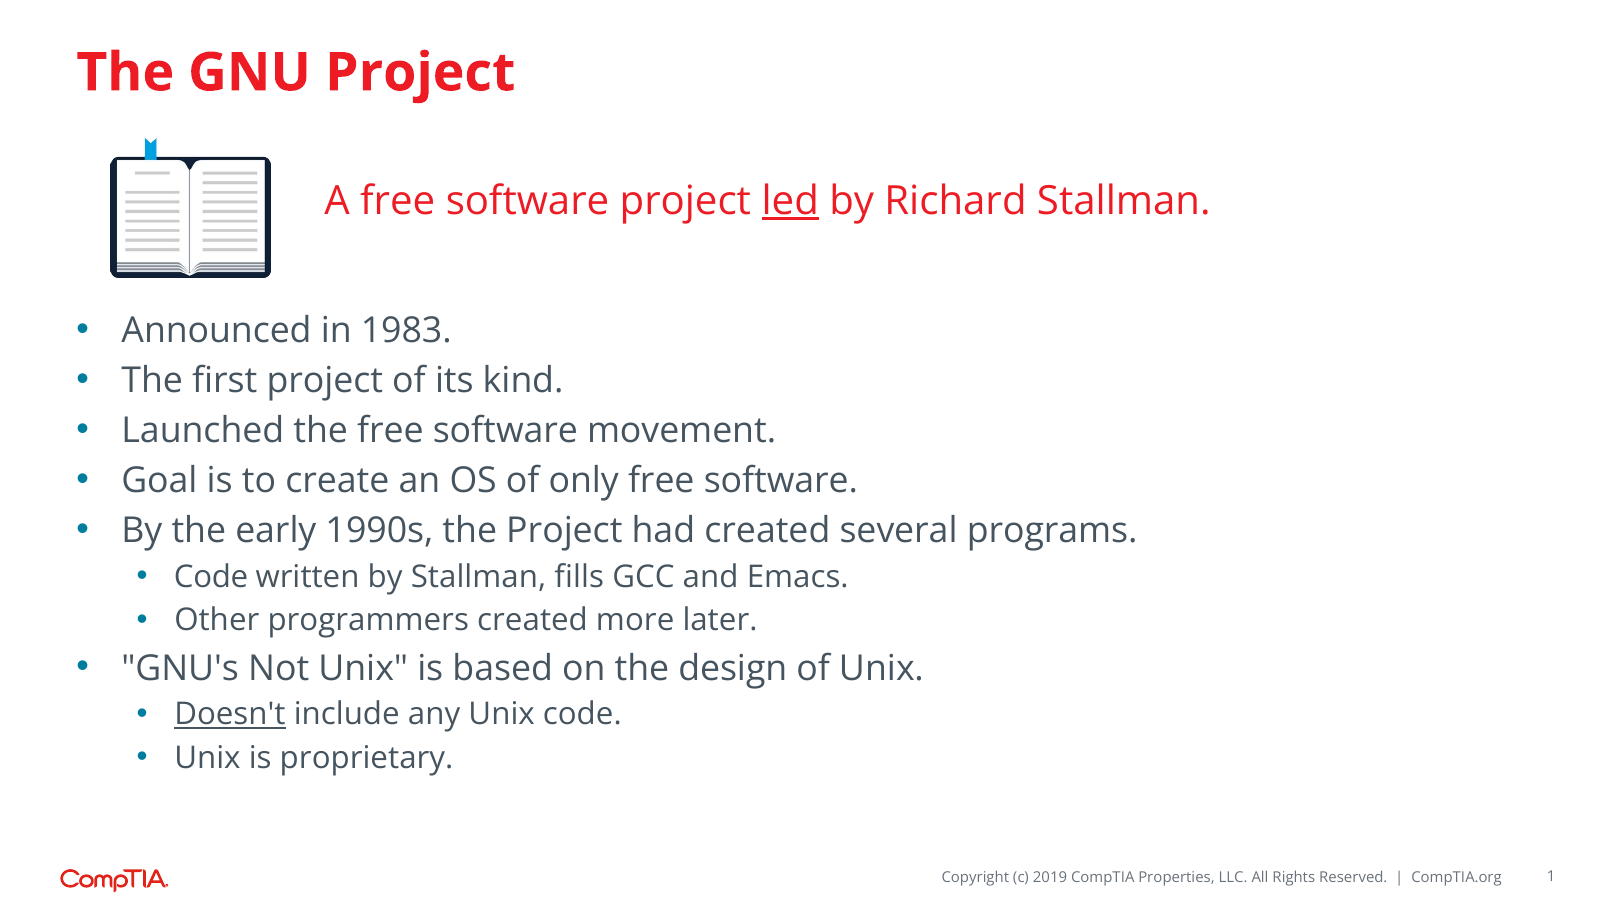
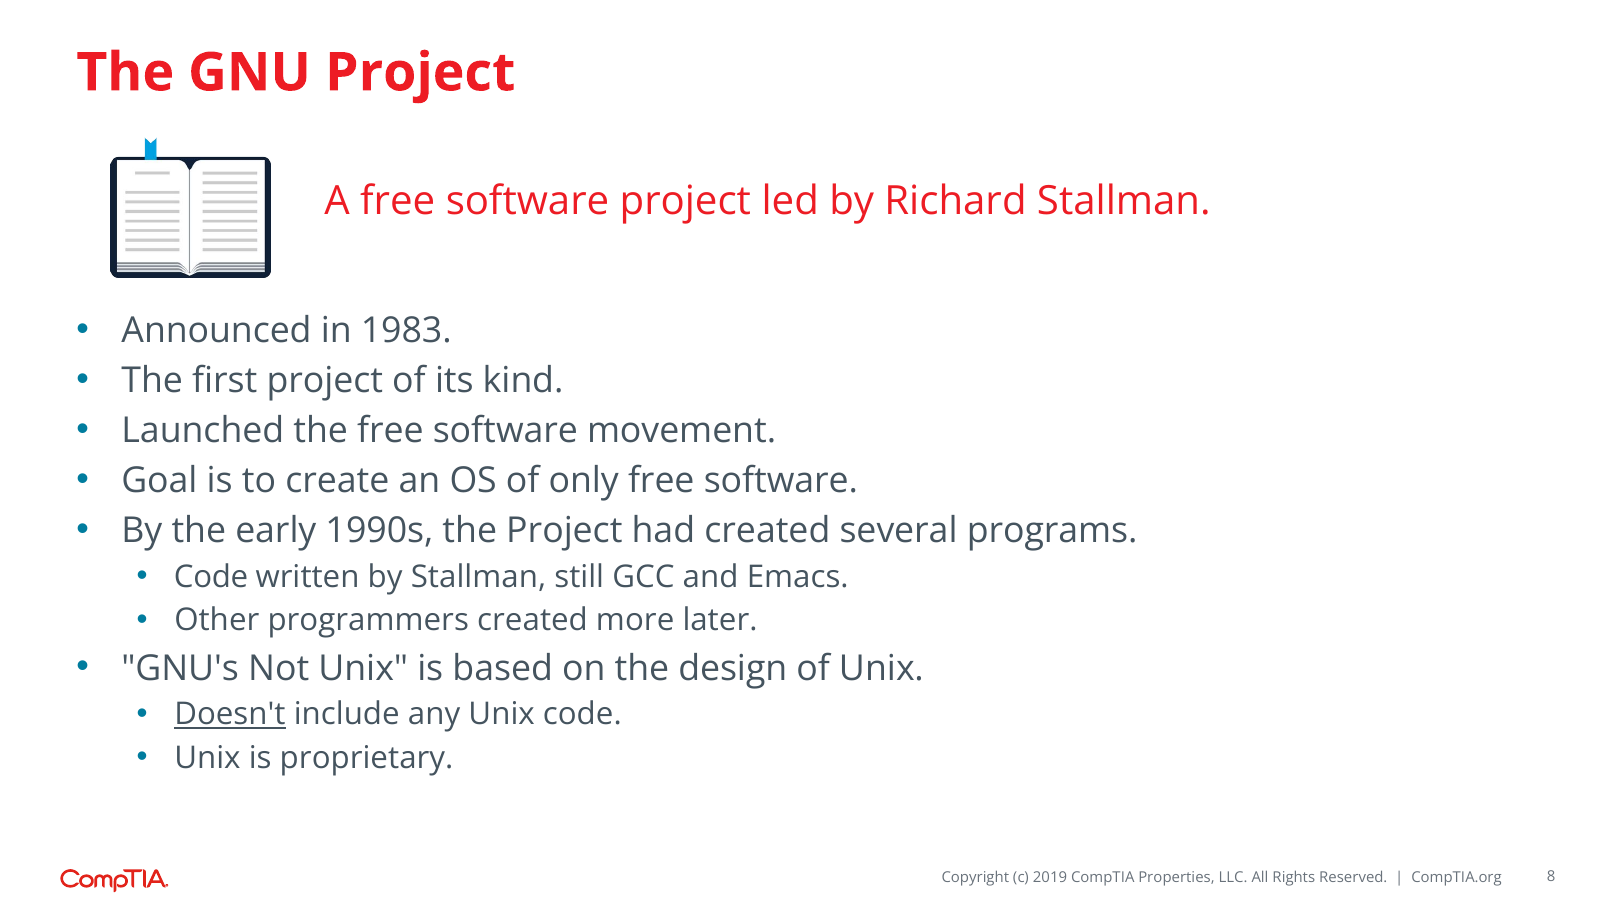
led underline: present -> none (790, 201)
fills: fills -> still (579, 577)
1: 1 -> 8 (1551, 877)
